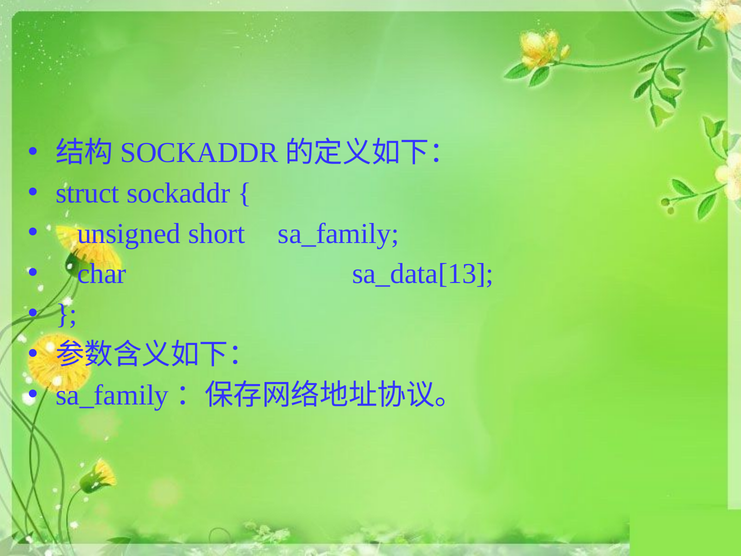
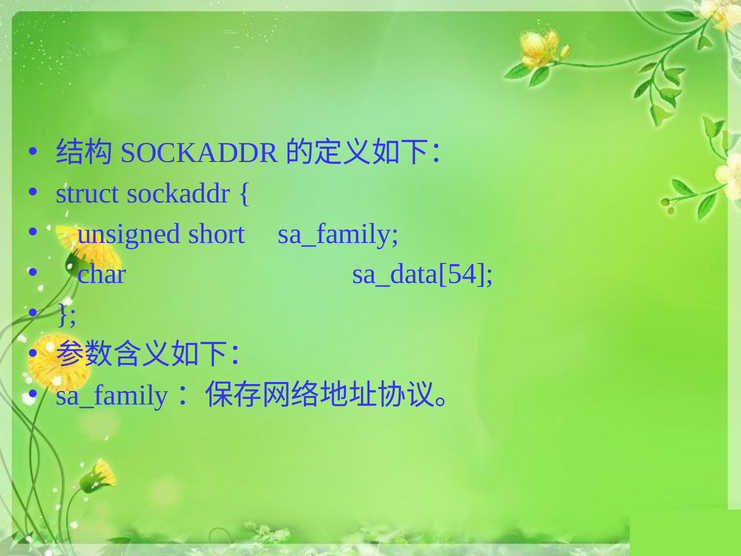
sa_data[13: sa_data[13 -> sa_data[54 (423, 274)
